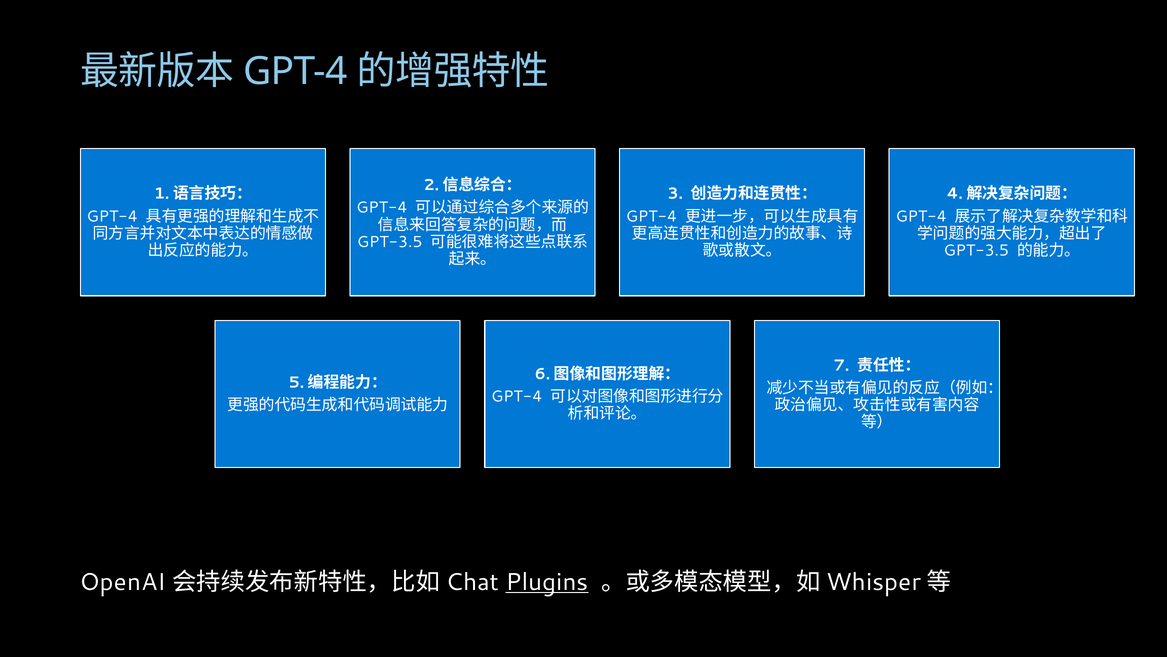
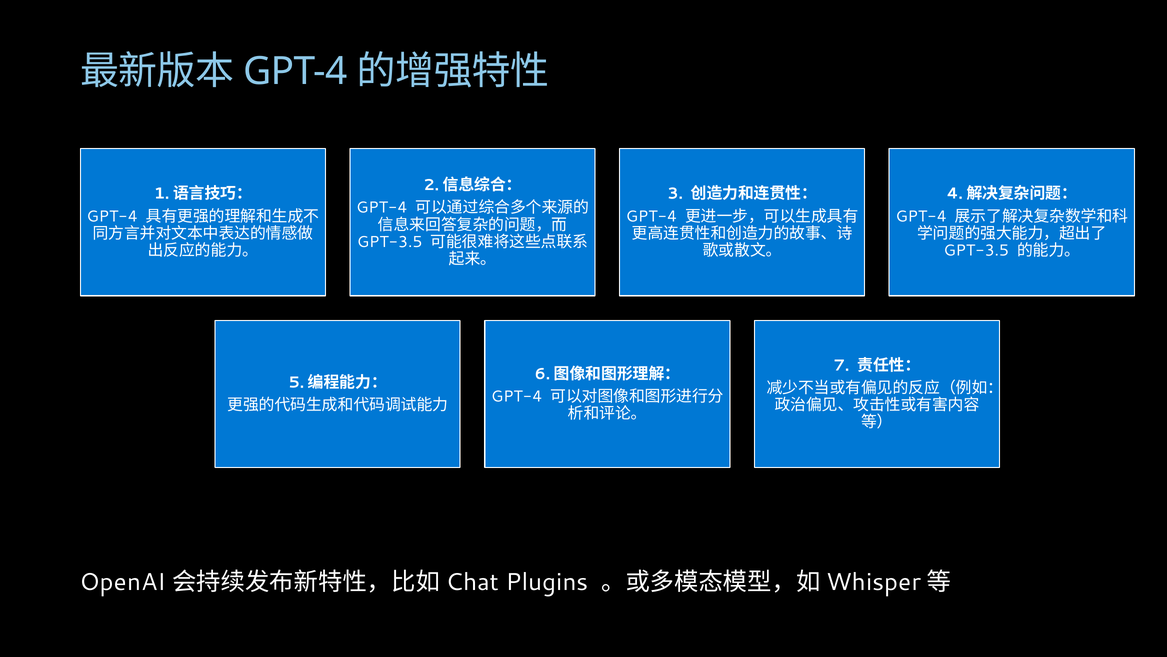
Plugins underline: present -> none (547, 582)
